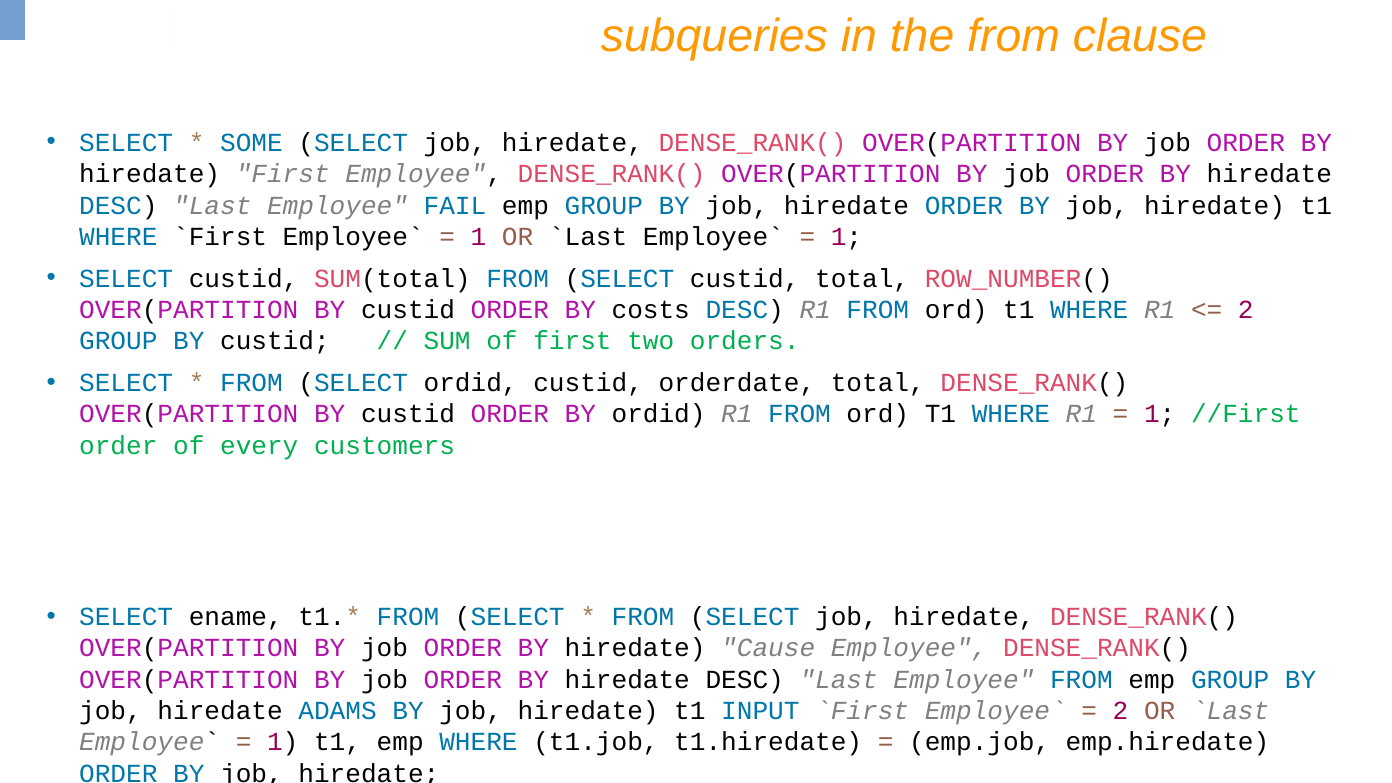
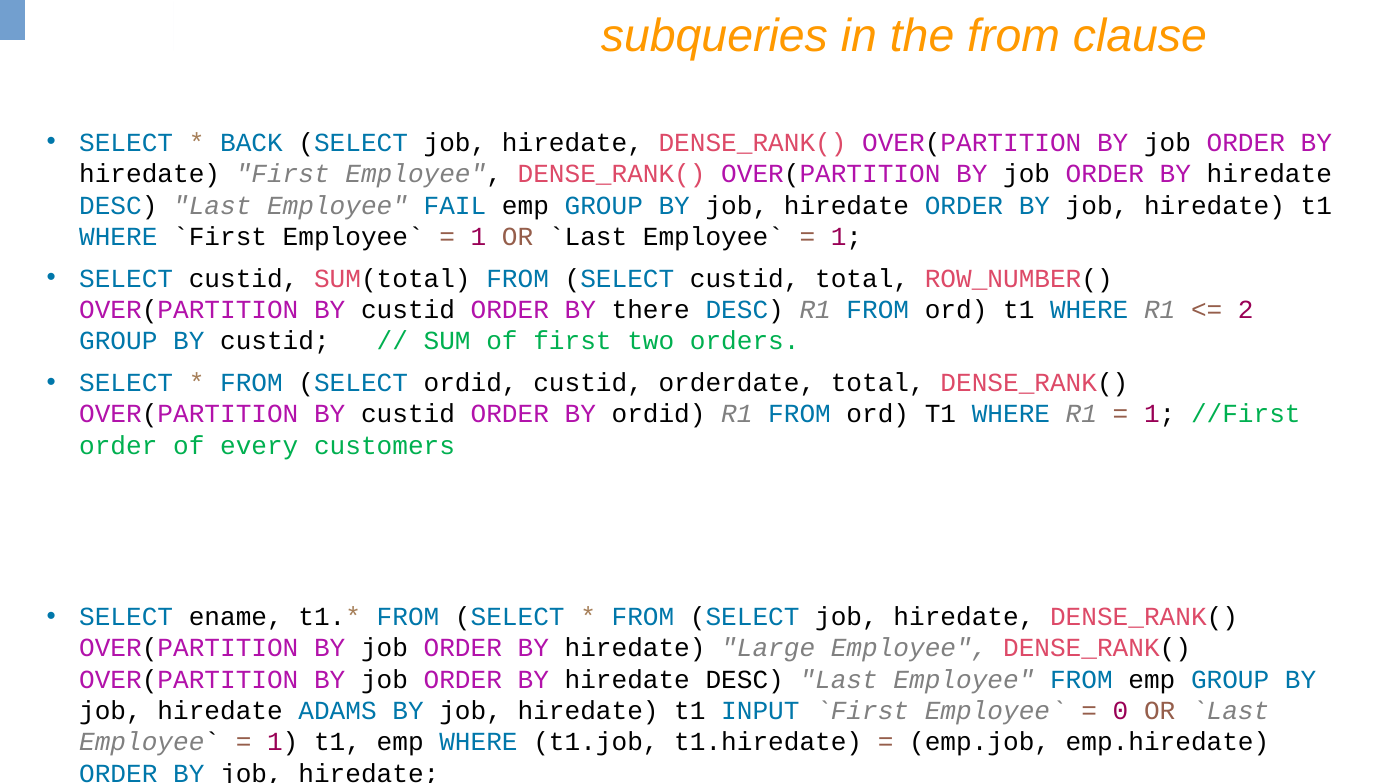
SOME: SOME -> BACK (251, 143)
costs: costs -> there (651, 310)
Cause: Cause -> Large (768, 648)
2: 2 -> 0 (1121, 711)
